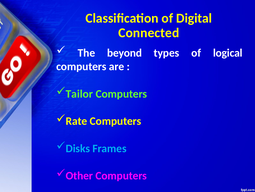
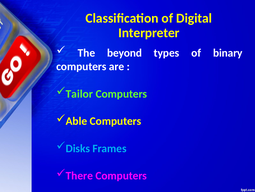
Connected: Connected -> Interpreter (149, 33)
logical: logical -> binary (228, 53)
Rate: Rate -> Able (76, 121)
Other: Other -> There (79, 175)
